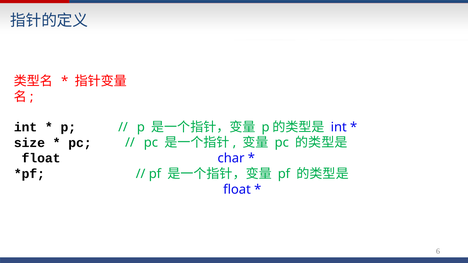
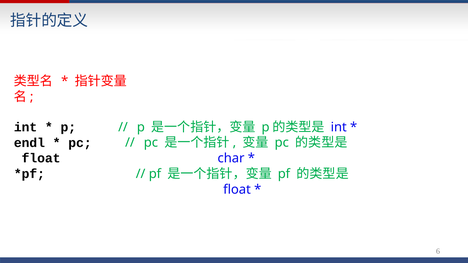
size: size -> endl (29, 143)
